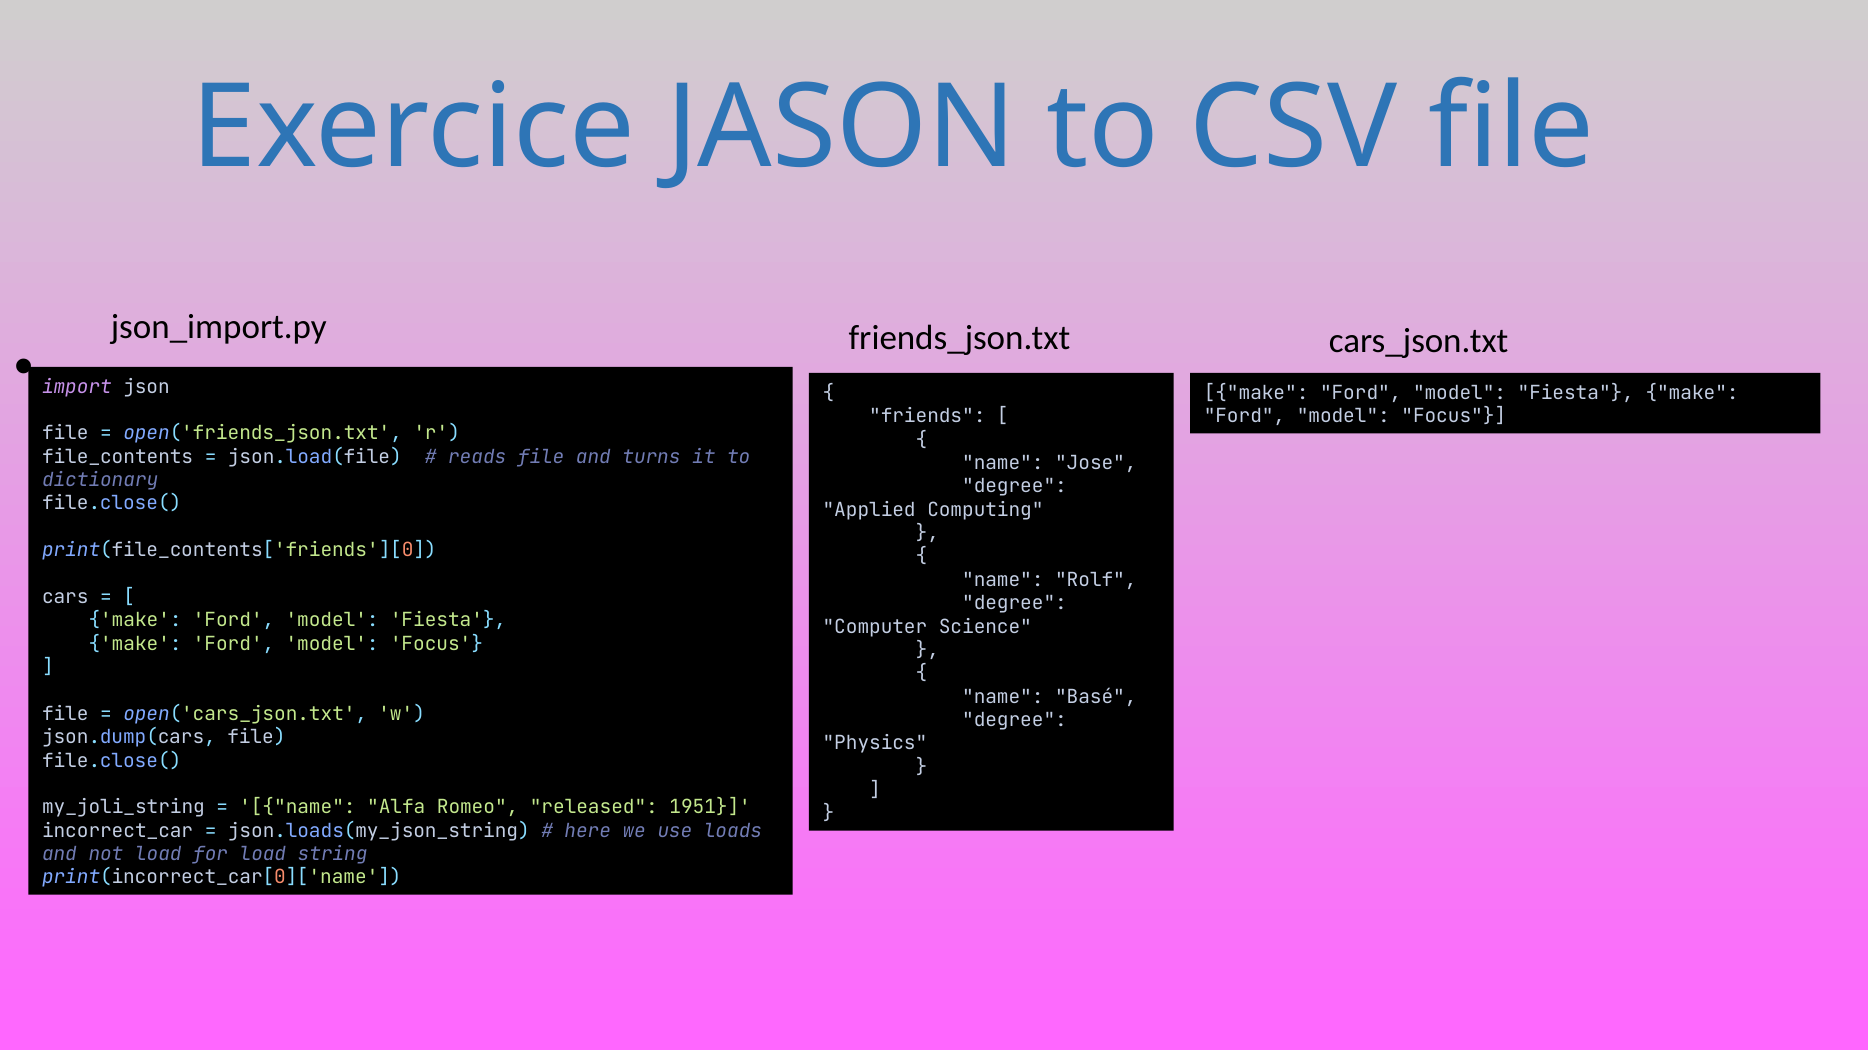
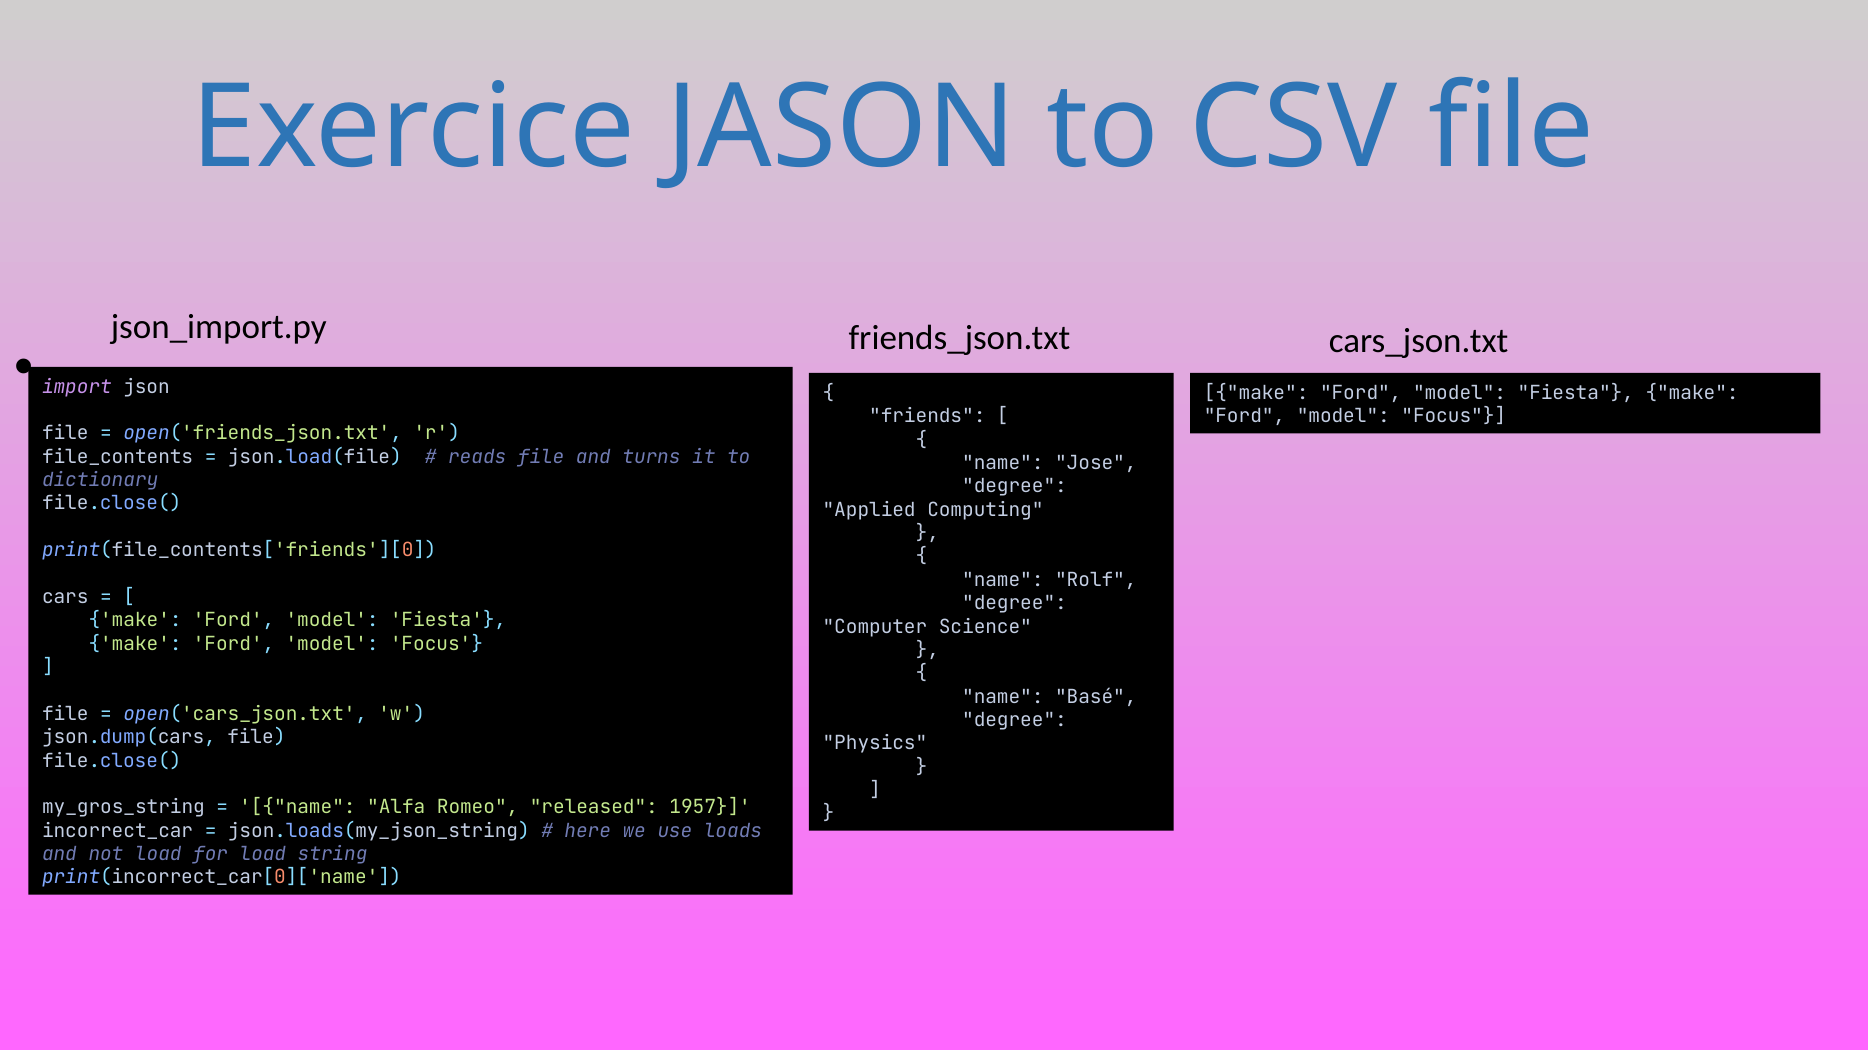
my_joli_string: my_joli_string -> my_gros_string (123, 808)
1951: 1951 -> 1957 (710, 808)
